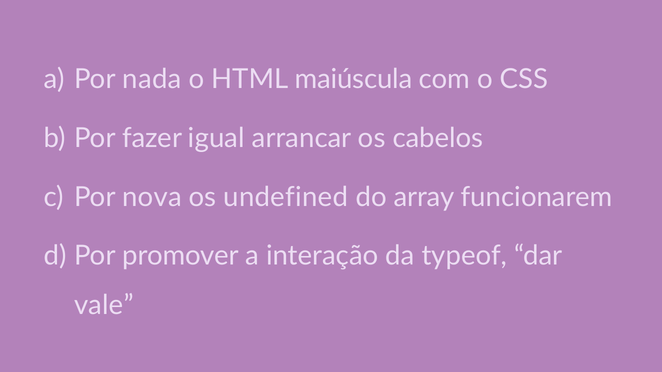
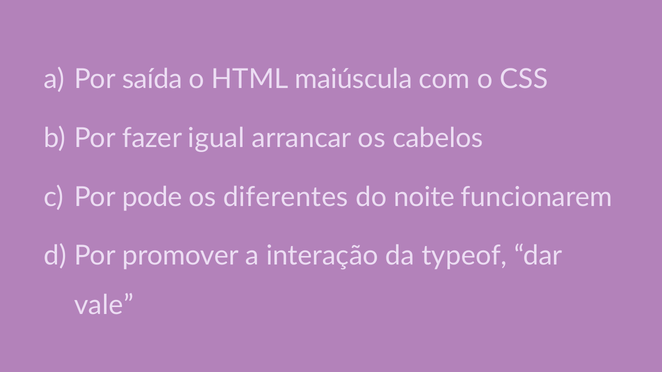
nada: nada -> saída (152, 79)
nova: nova -> pode (152, 197)
undefined: undefined -> diferentes (286, 197)
array: array -> noite (424, 197)
